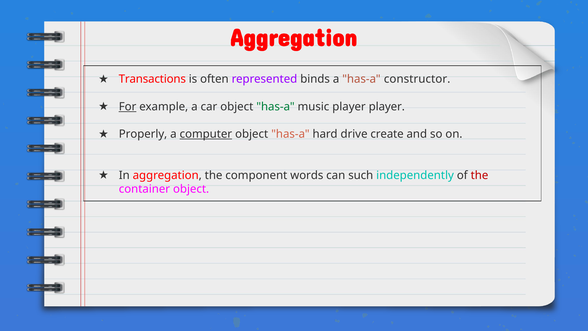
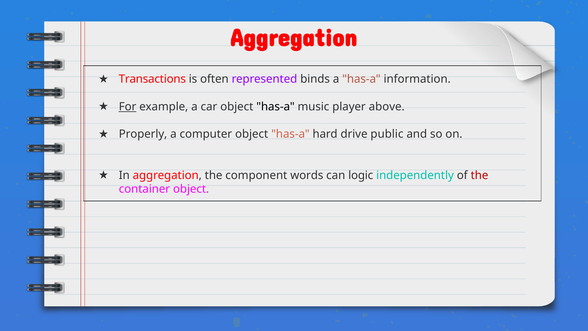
constructor: constructor -> information (417, 79)
has-a colour: green -> black (276, 107)
player player: player -> above (387, 107)
computer underline: present -> none (206, 134)
create: create -> public (387, 134)
such: such -> logic (361, 175)
